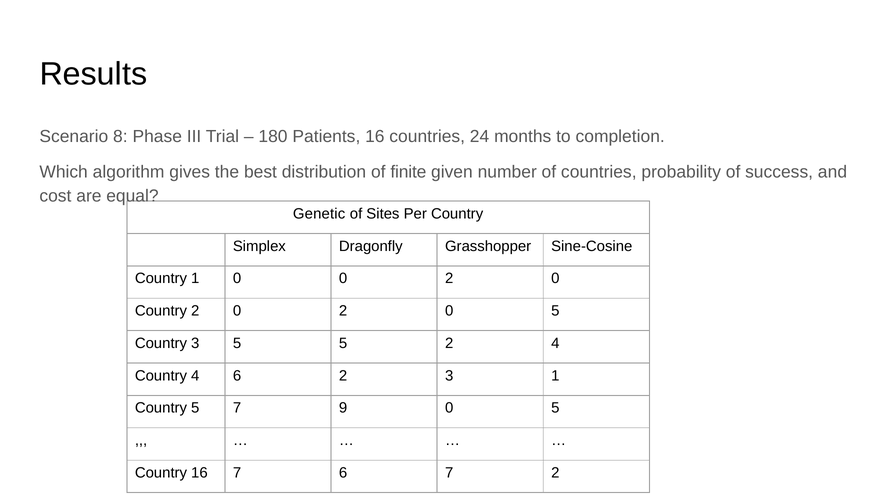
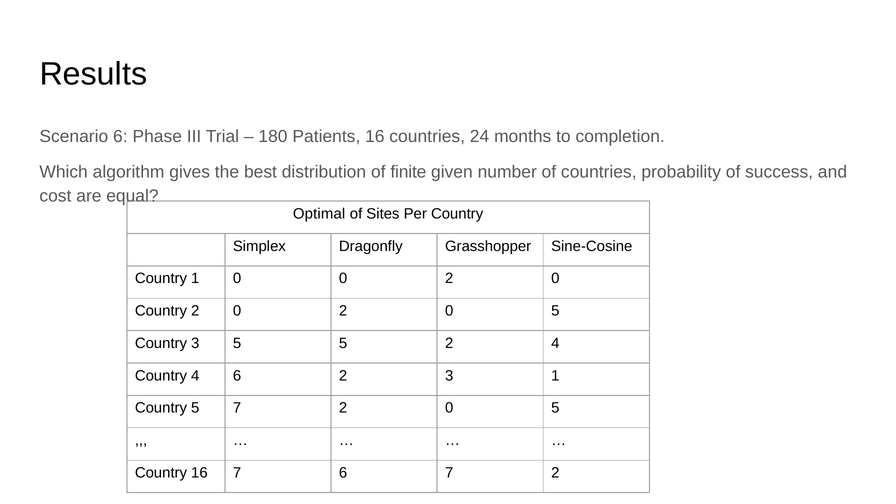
Scenario 8: 8 -> 6 (120, 137)
Genetic: Genetic -> Optimal (319, 214)
5 7 9: 9 -> 2 (343, 408)
